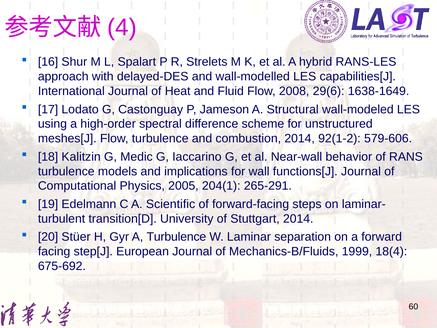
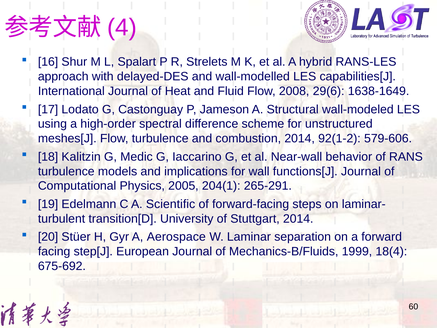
A Turbulence: Turbulence -> Aerospace (176, 237)
